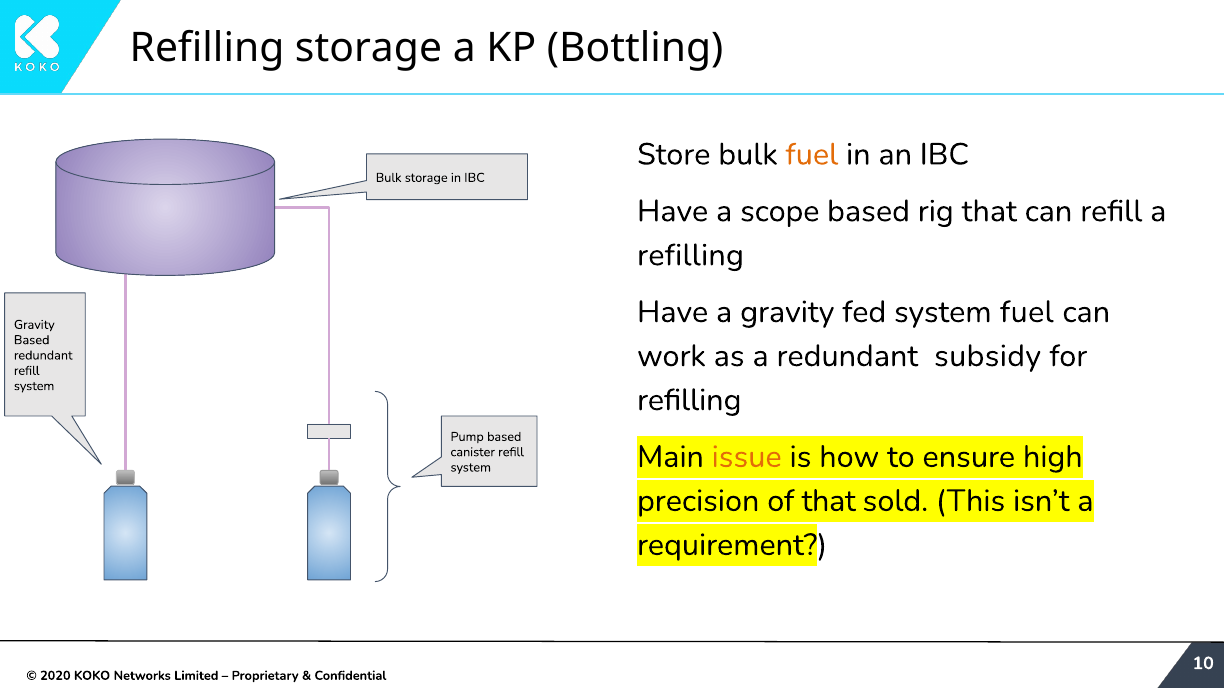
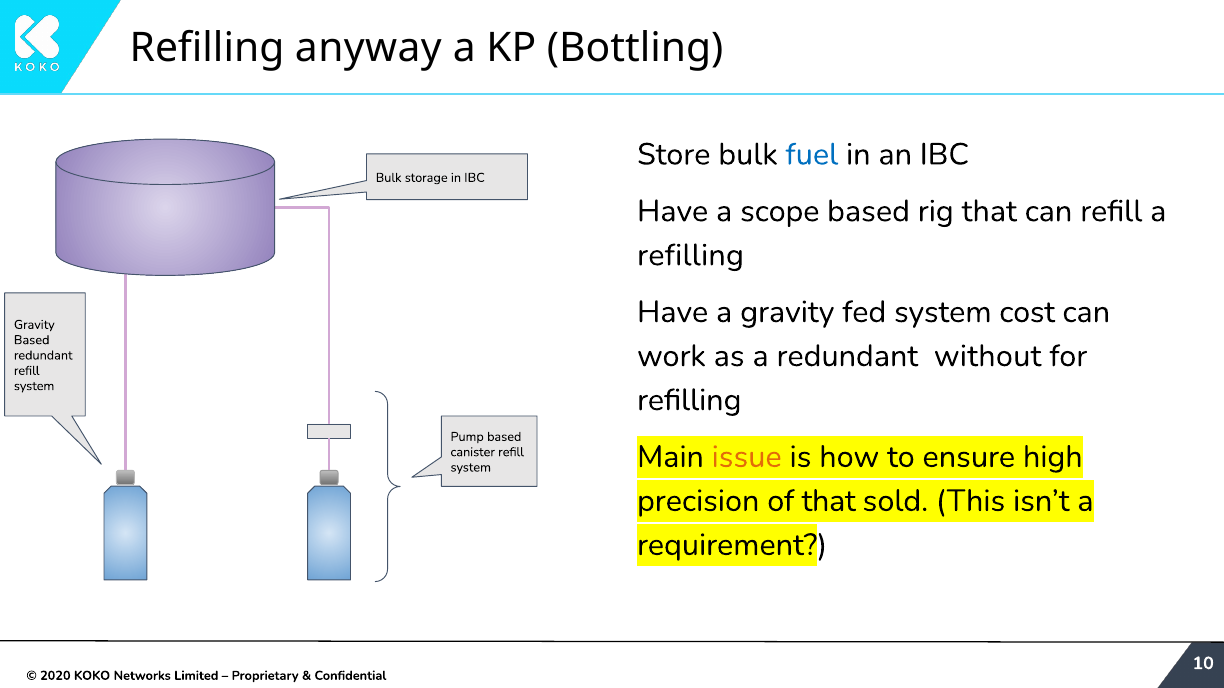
Refilling storage: storage -> anyway (368, 48)
fuel colour: orange -> blue (812, 154)
system fuel: fuel -> cost (1027, 312)
subsidy: subsidy -> without (988, 356)
